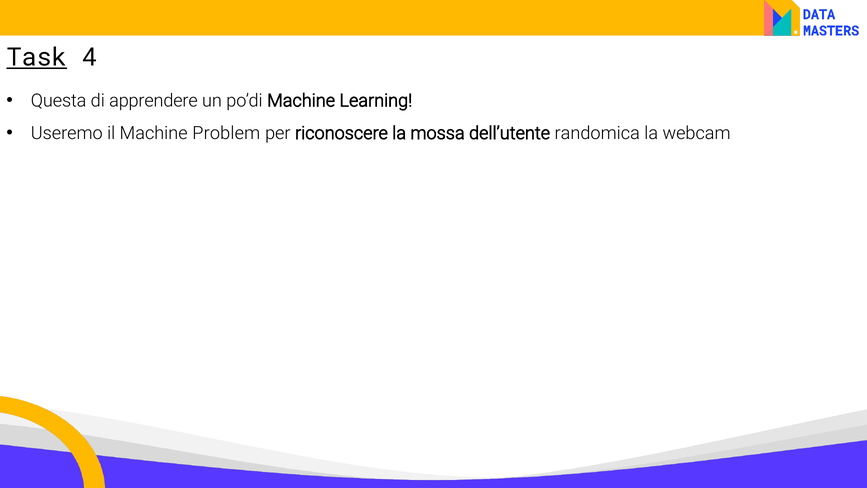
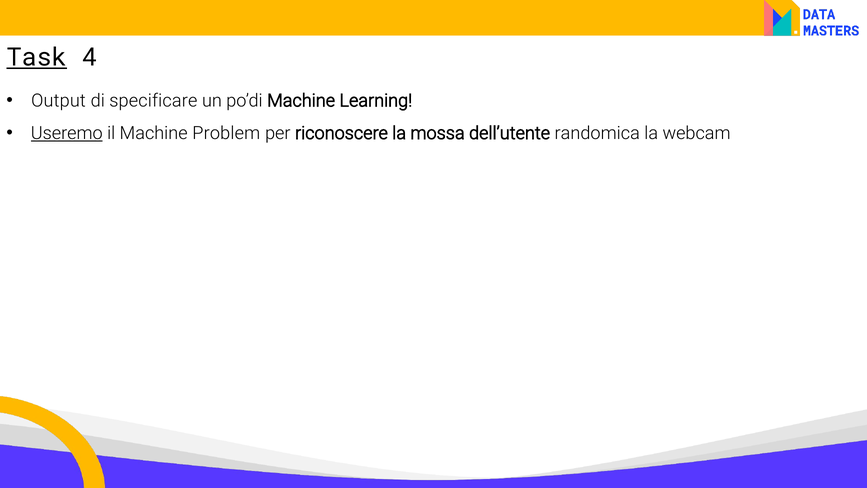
Questa: Questa -> Output (59, 101)
apprendere: apprendere -> specificare (153, 101)
Useremo underline: none -> present (67, 133)
